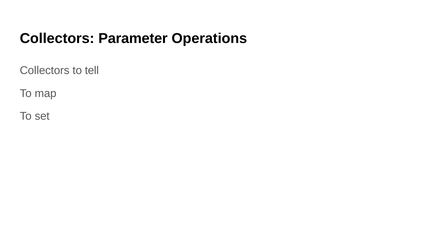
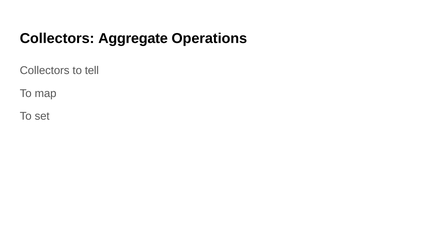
Parameter: Parameter -> Aggregate (133, 38)
